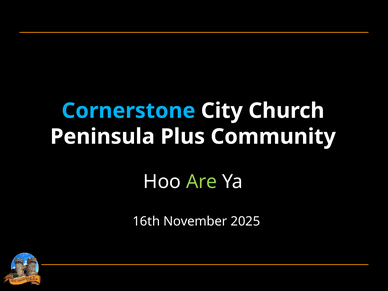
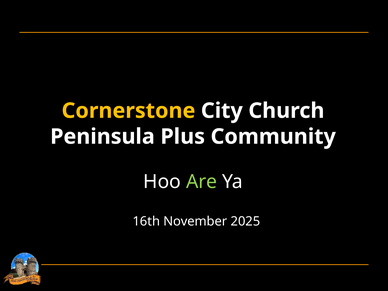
Cornerstone colour: light blue -> yellow (128, 111)
